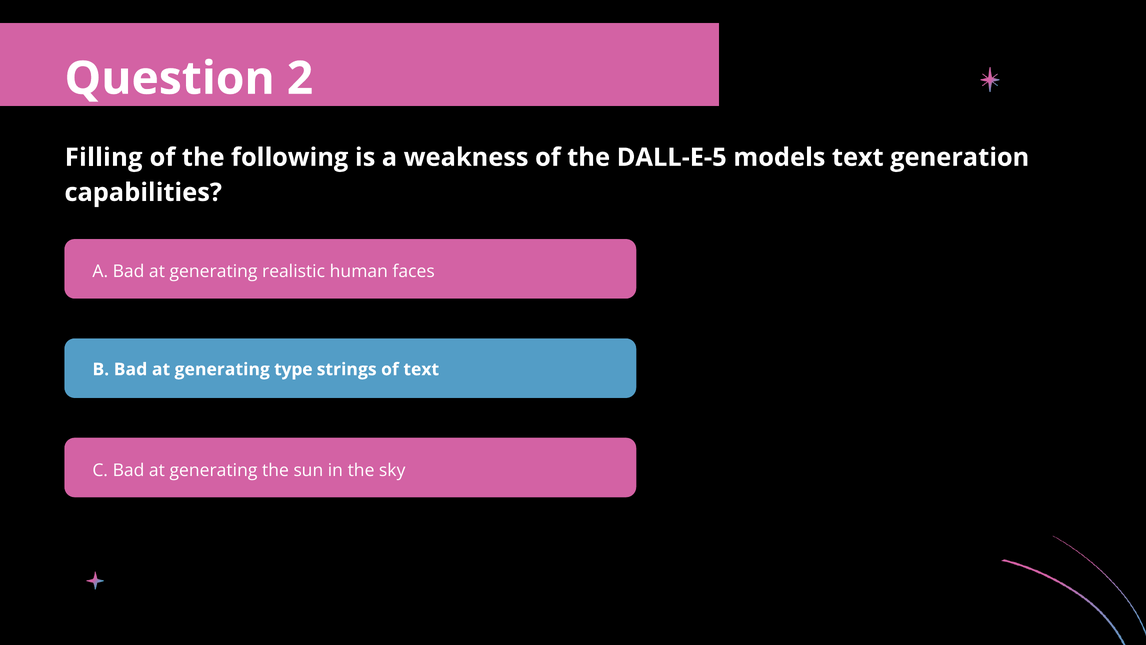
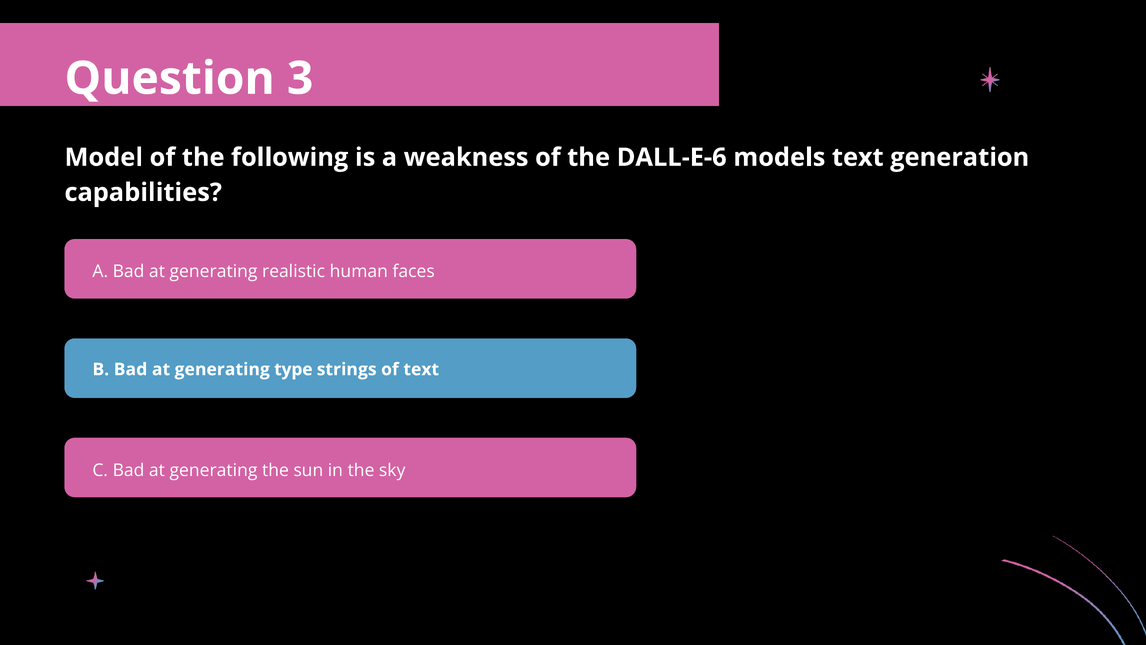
2: 2 -> 3 (300, 79)
Filling: Filling -> Model (104, 157)
DALL-E-5: DALL-E-5 -> DALL-E-6 (672, 157)
